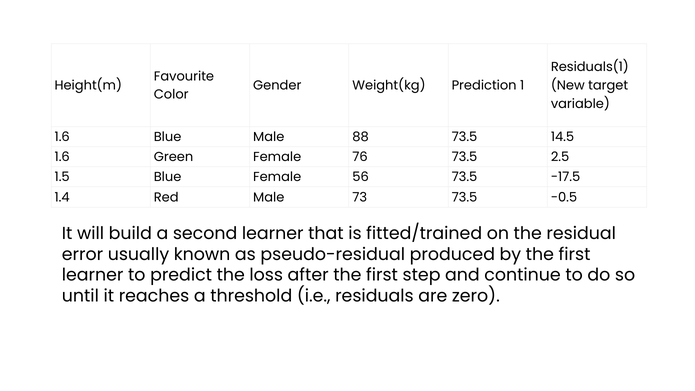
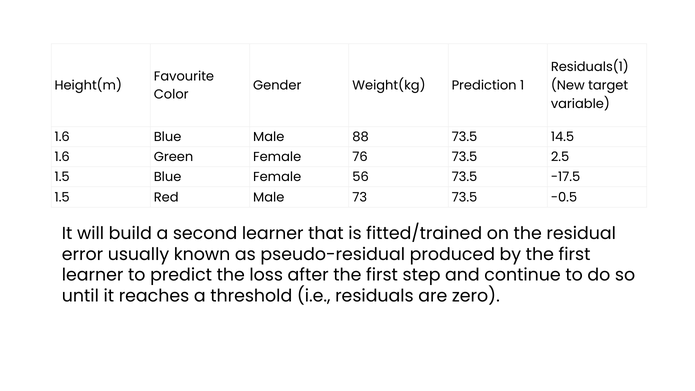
1.4: 1.4 -> 1.5 (62, 197)
